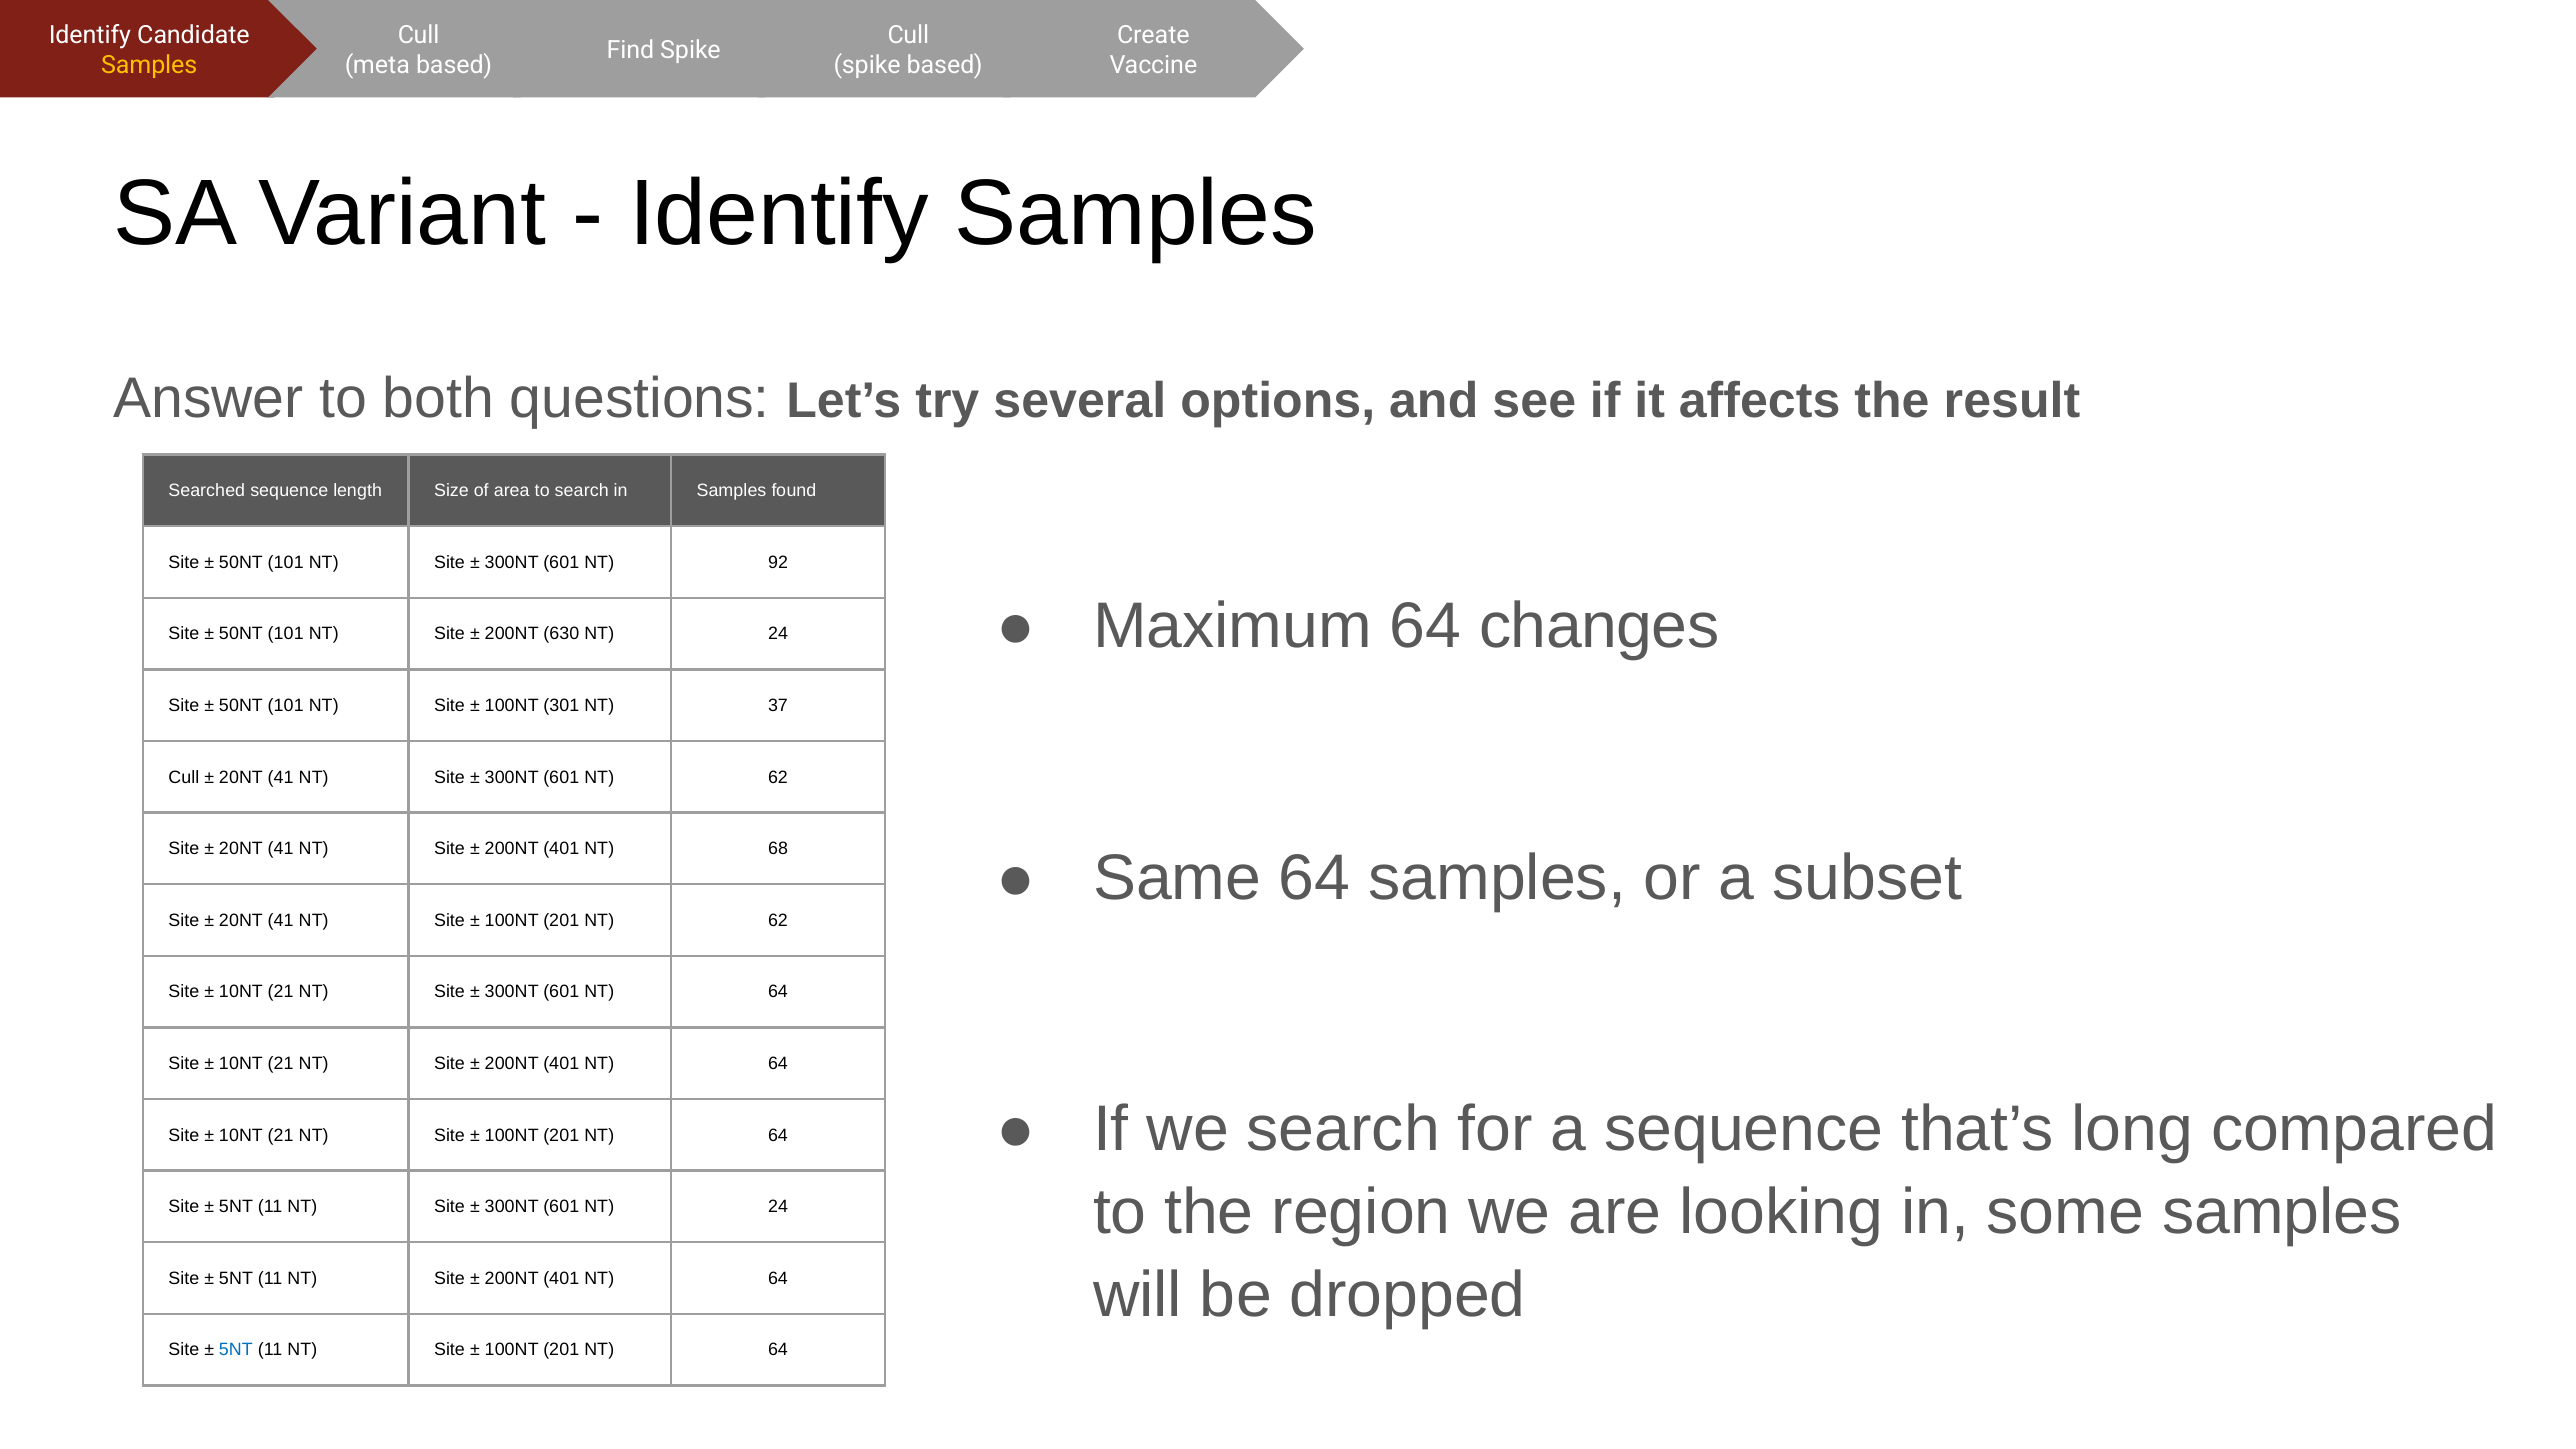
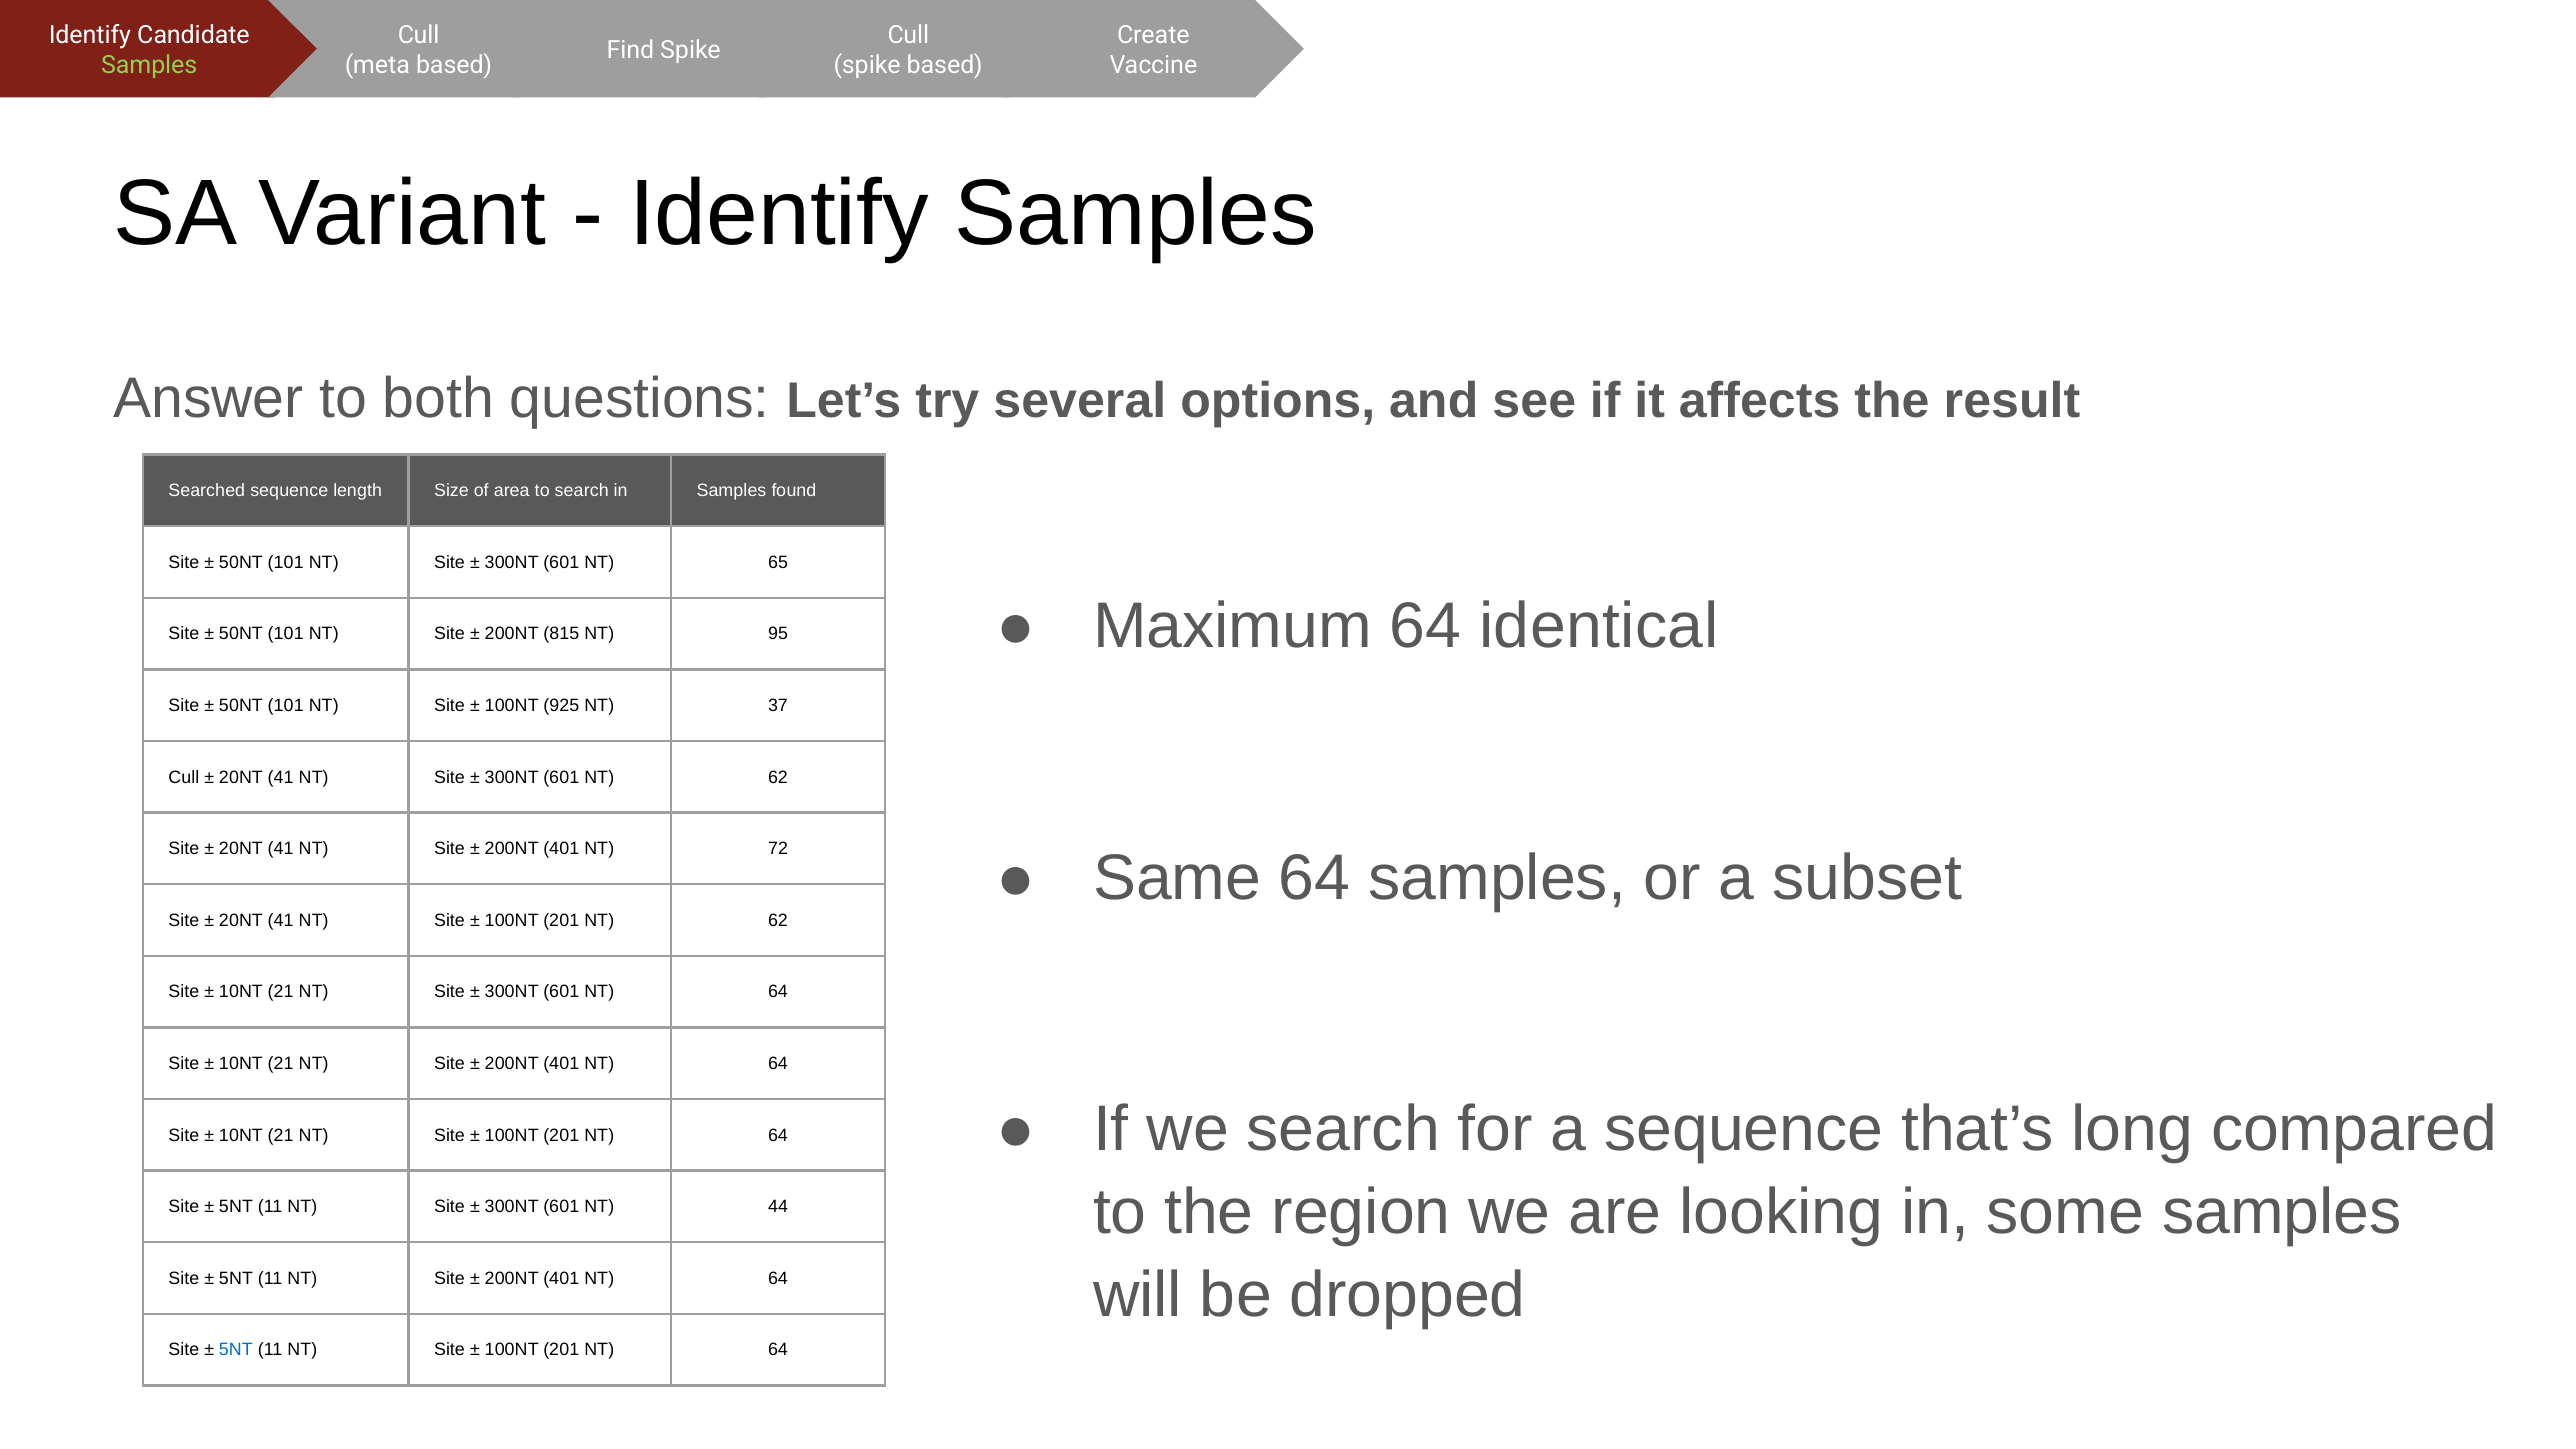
Samples colour: yellow -> light green (149, 65)
92: 92 -> 65 (778, 562)
changes: changes -> identical (1599, 627)
630: 630 -> 815 (561, 634)
24: 24 -> 95 (778, 634)
301: 301 -> 925 (561, 706)
68: 68 -> 72 (778, 849)
601 NT 24: 24 -> 44 (778, 1207)
